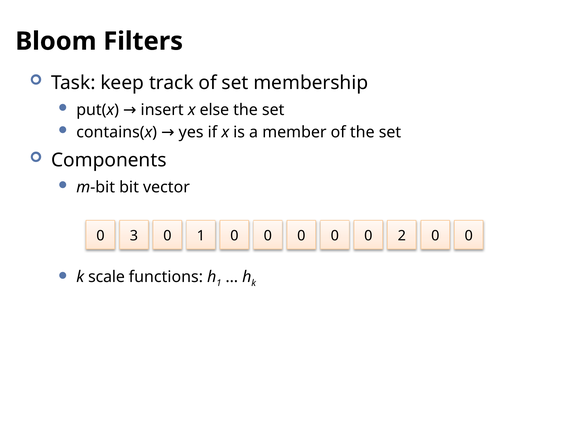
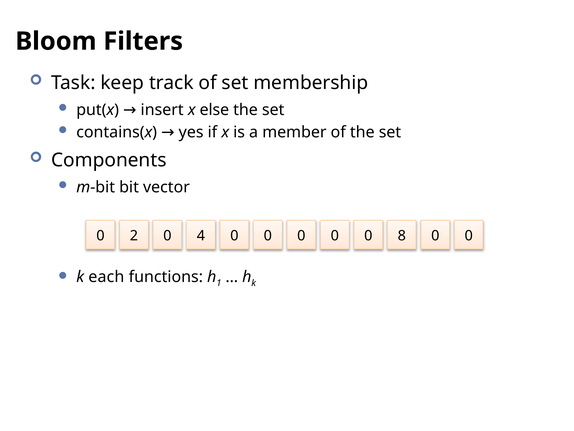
3: 3 -> 2 (134, 235)
0 1: 1 -> 4 (201, 235)
2: 2 -> 8 (402, 235)
scale: scale -> each (106, 277)
